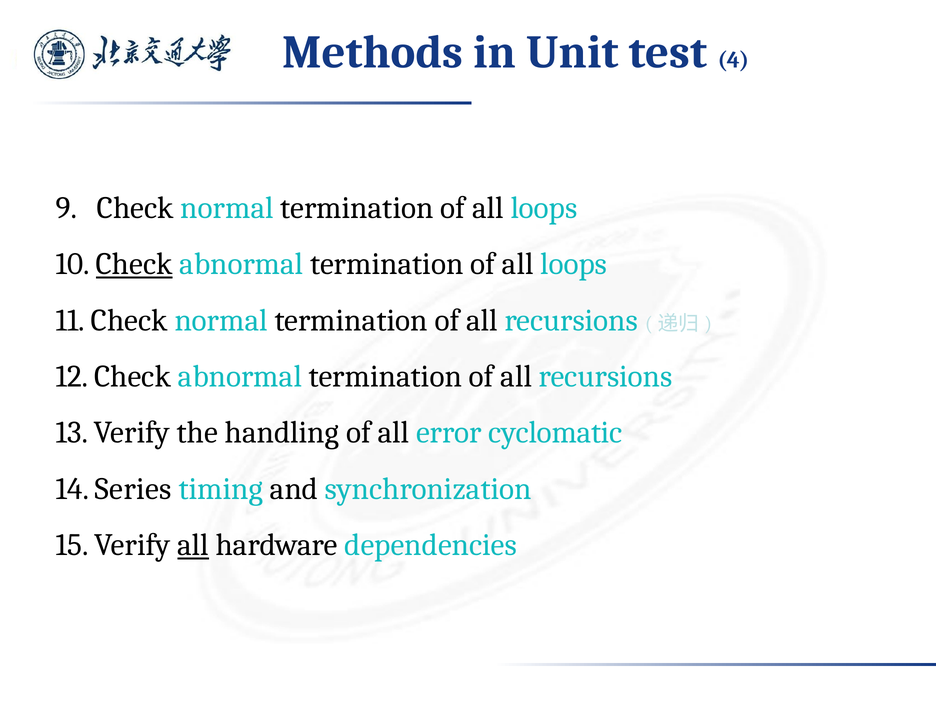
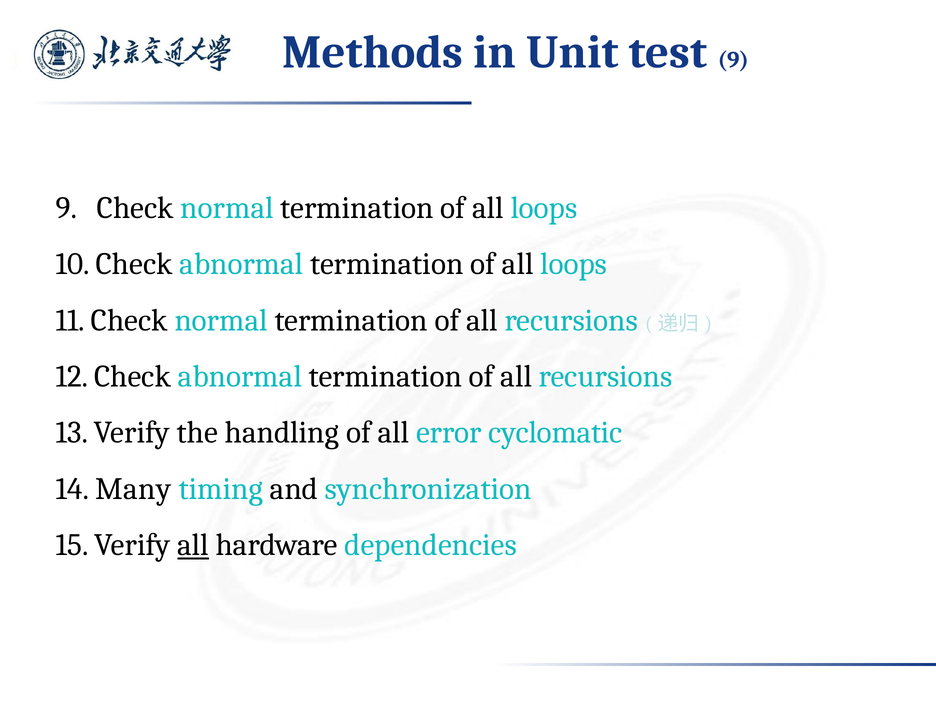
test 4: 4 -> 9 (733, 60)
Check underline: present -> none (134, 264)
Series: Series -> Many (133, 489)
